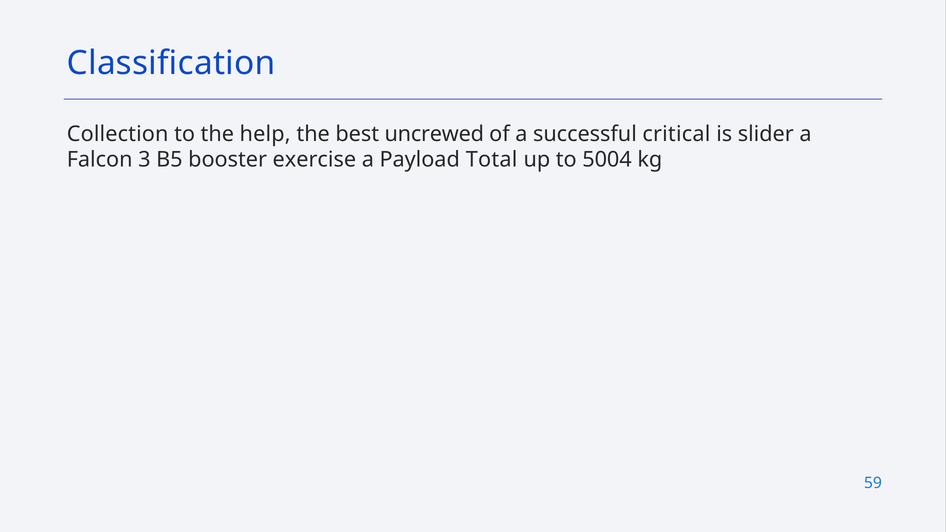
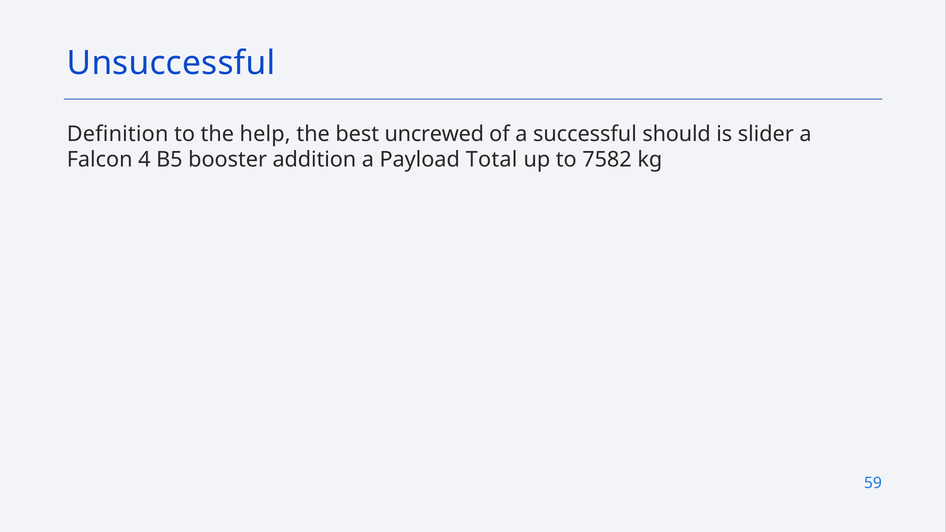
Classification: Classification -> Unsuccessful (171, 63)
Collection: Collection -> Definition (118, 134)
critical: critical -> should (677, 134)
3: 3 -> 4 (144, 160)
exercise: exercise -> addition (314, 160)
5004: 5004 -> 7582 (607, 160)
